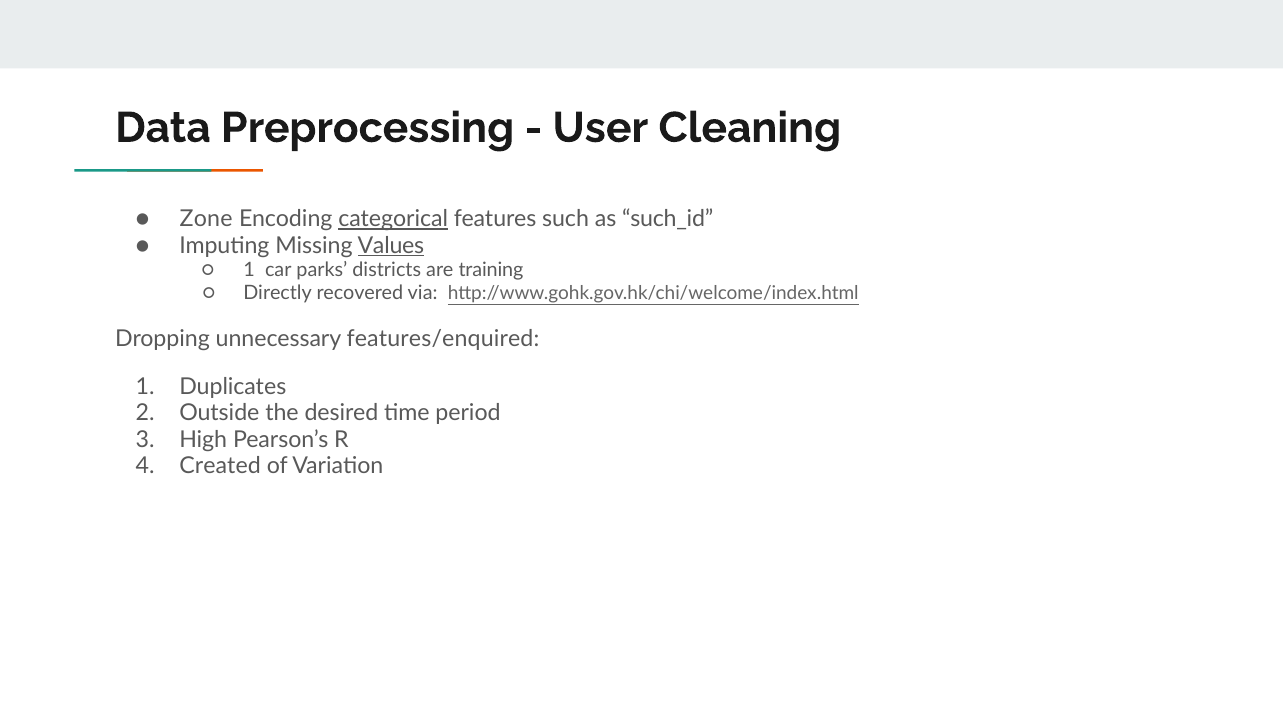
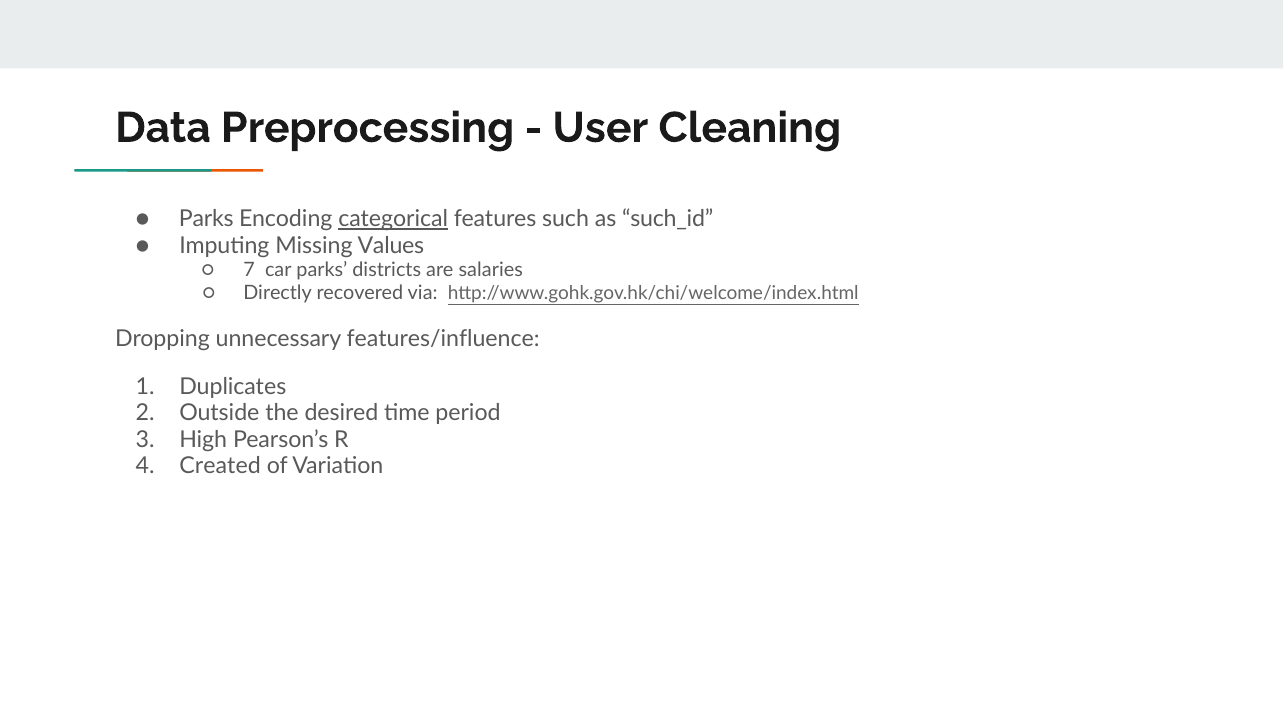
Zone: Zone -> Parks (206, 219)
Values underline: present -> none (391, 245)
1: 1 -> 7 (249, 270)
training: training -> salaries (491, 270)
features/enquired: features/enquired -> features/influence (443, 339)
